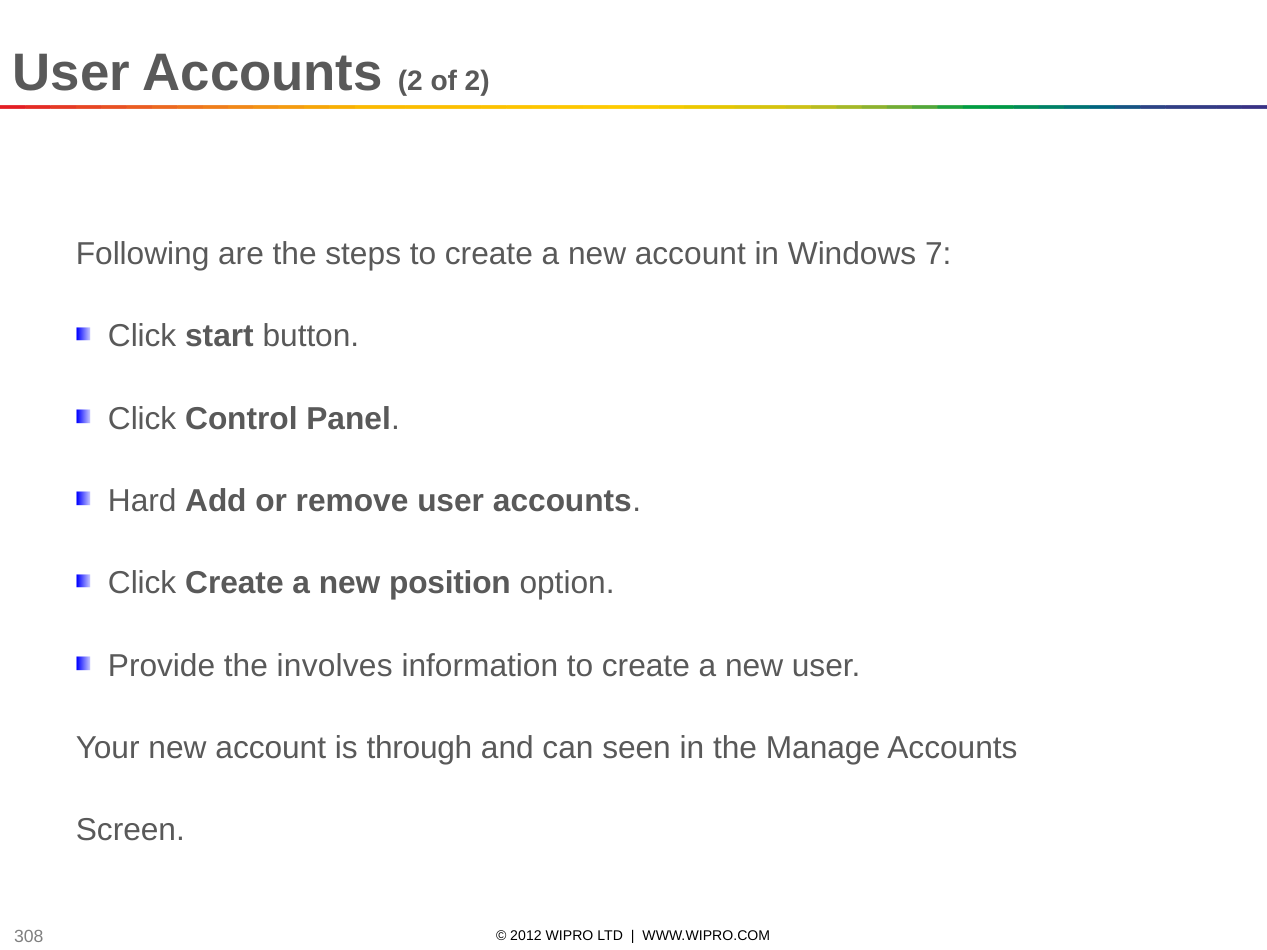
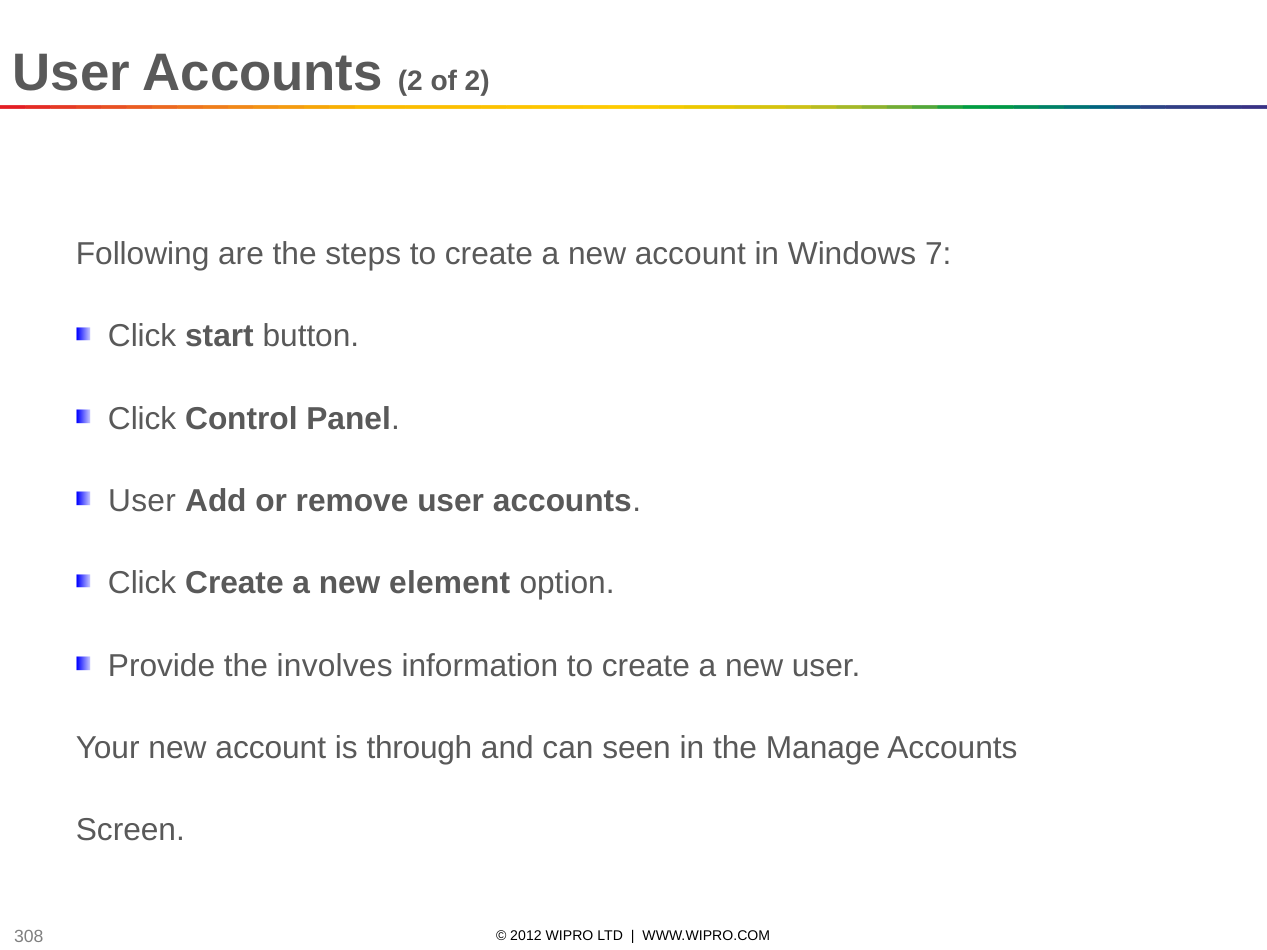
Hard: Hard -> User (142, 501)
position: position -> element (450, 583)
